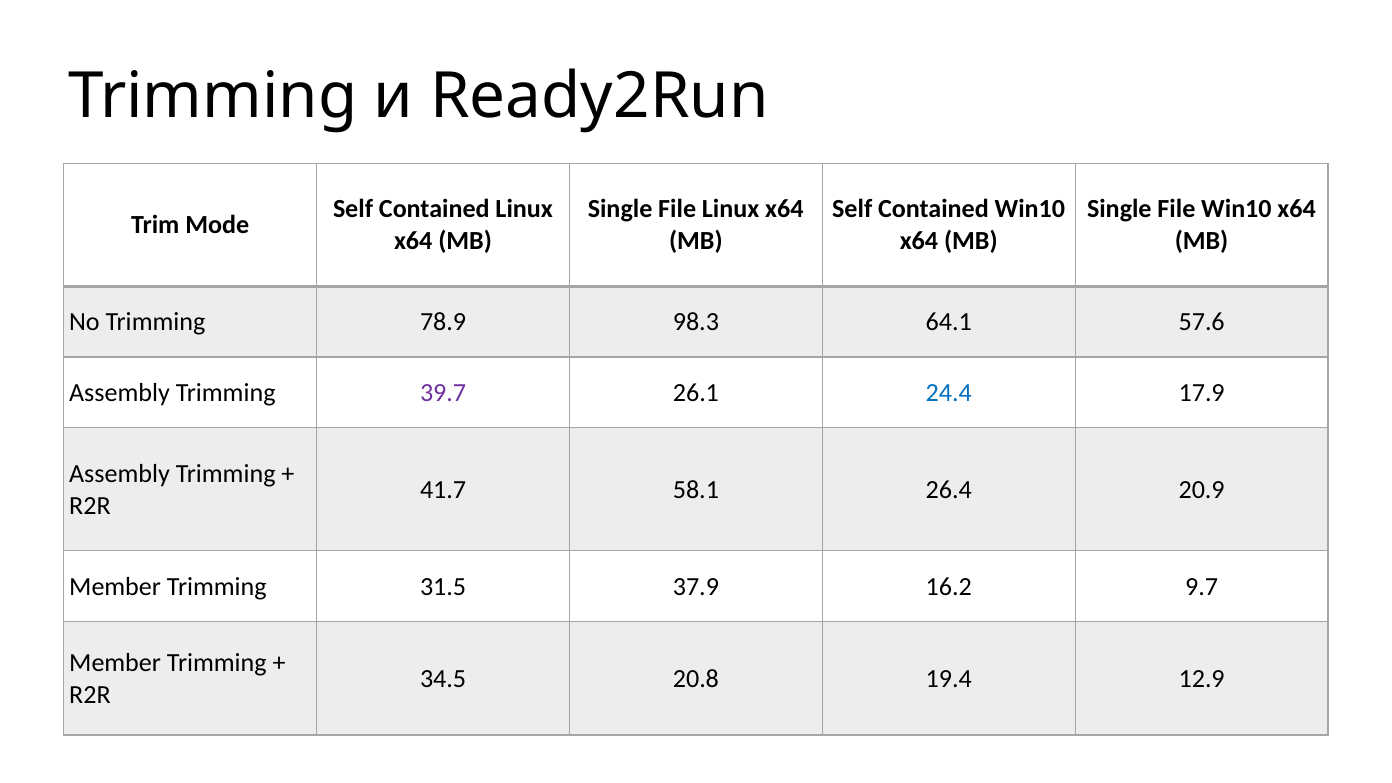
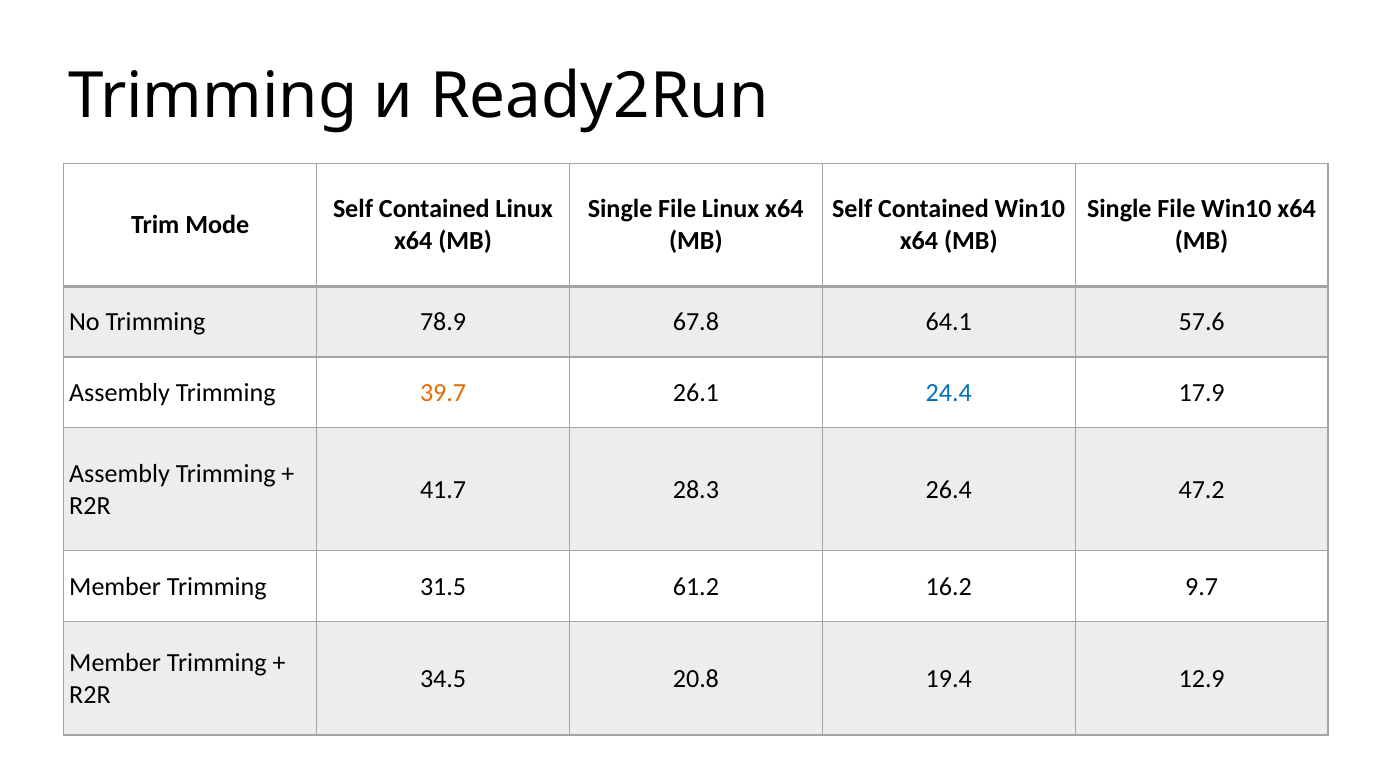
98.3: 98.3 -> 67.8 (696, 322)
39.7 colour: purple -> orange (443, 393)
58.1: 58.1 -> 28.3 (696, 490)
20.9: 20.9 -> 47.2 (1202, 490)
37.9: 37.9 -> 61.2 (696, 586)
